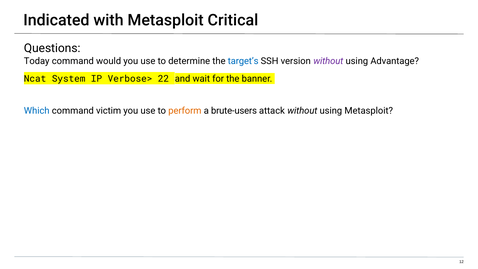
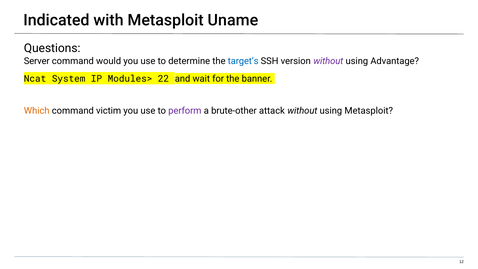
Critical: Critical -> Uname (233, 20)
Today: Today -> Server (37, 61)
Verbose>: Verbose> -> Modules> (130, 79)
Which colour: blue -> orange (37, 111)
perform colour: orange -> purple (185, 111)
brute-users: brute-users -> brute-other (234, 111)
